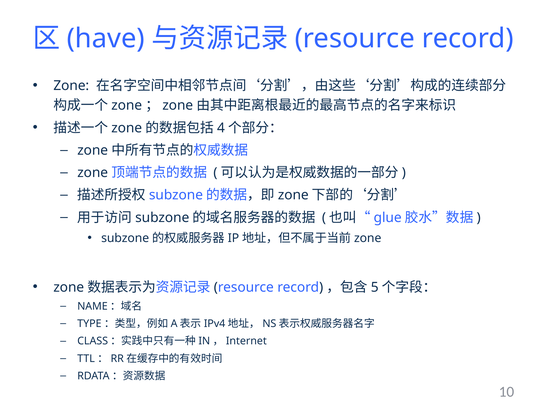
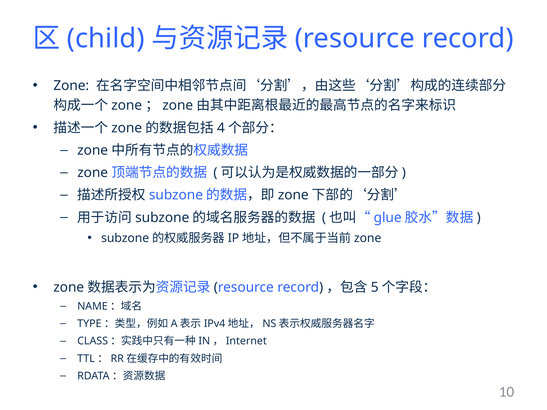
have: have -> child (106, 38)
